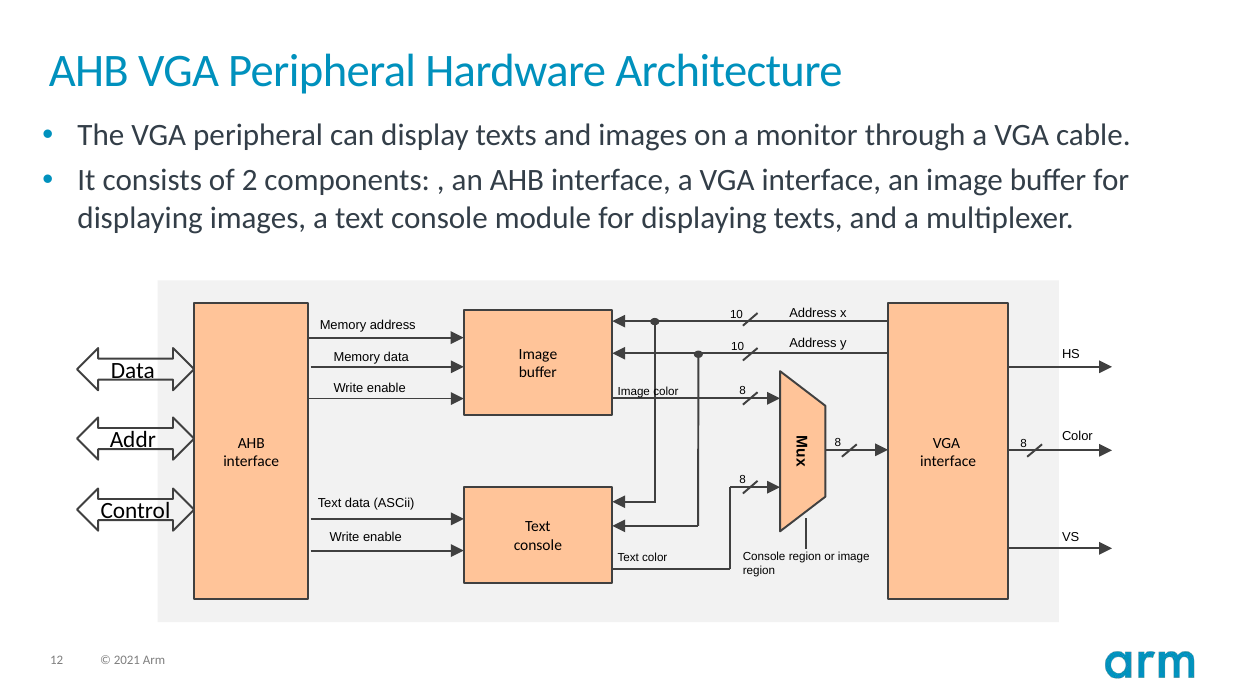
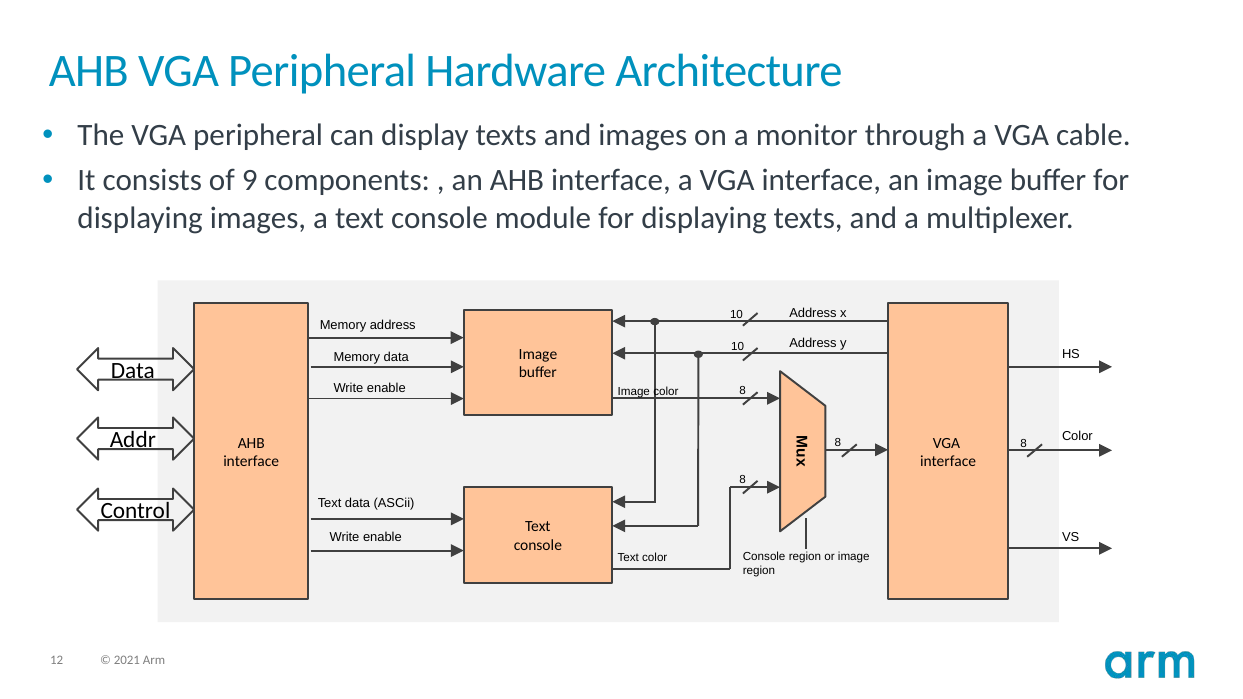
2: 2 -> 9 (250, 181)
